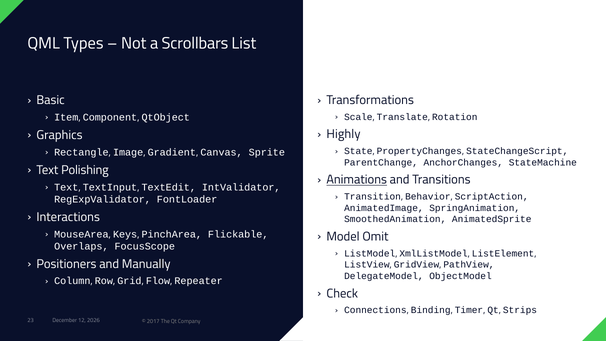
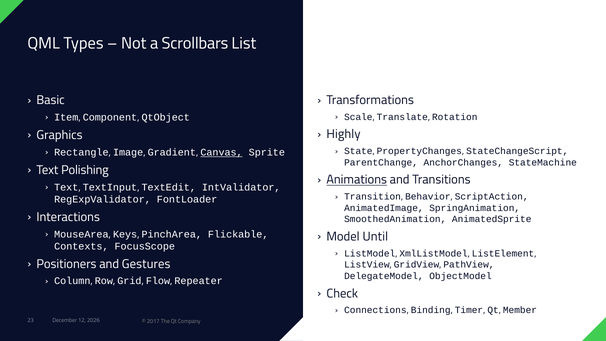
Canvas underline: none -> present (222, 152)
Omit: Omit -> Until (375, 237)
Overlaps: Overlaps -> Contexts (81, 246)
Manually: Manually -> Gestures (146, 264)
Strips: Strips -> Member (520, 310)
